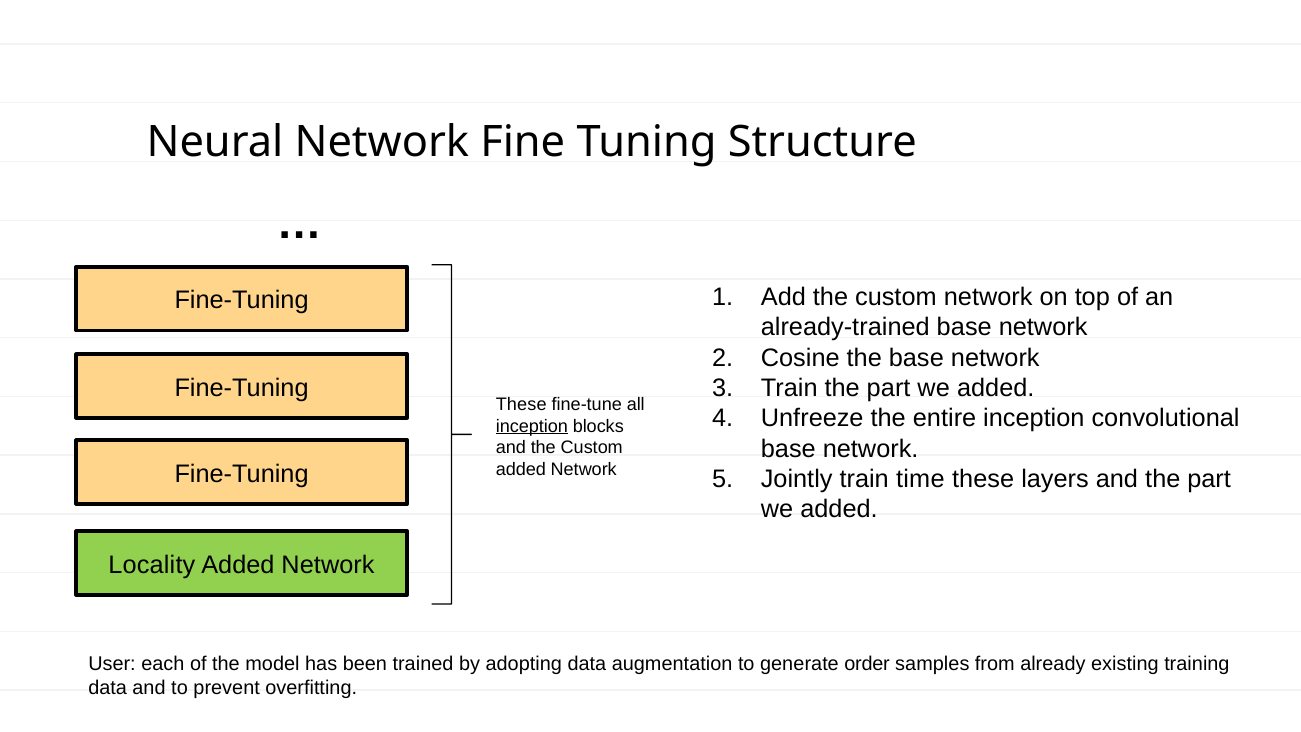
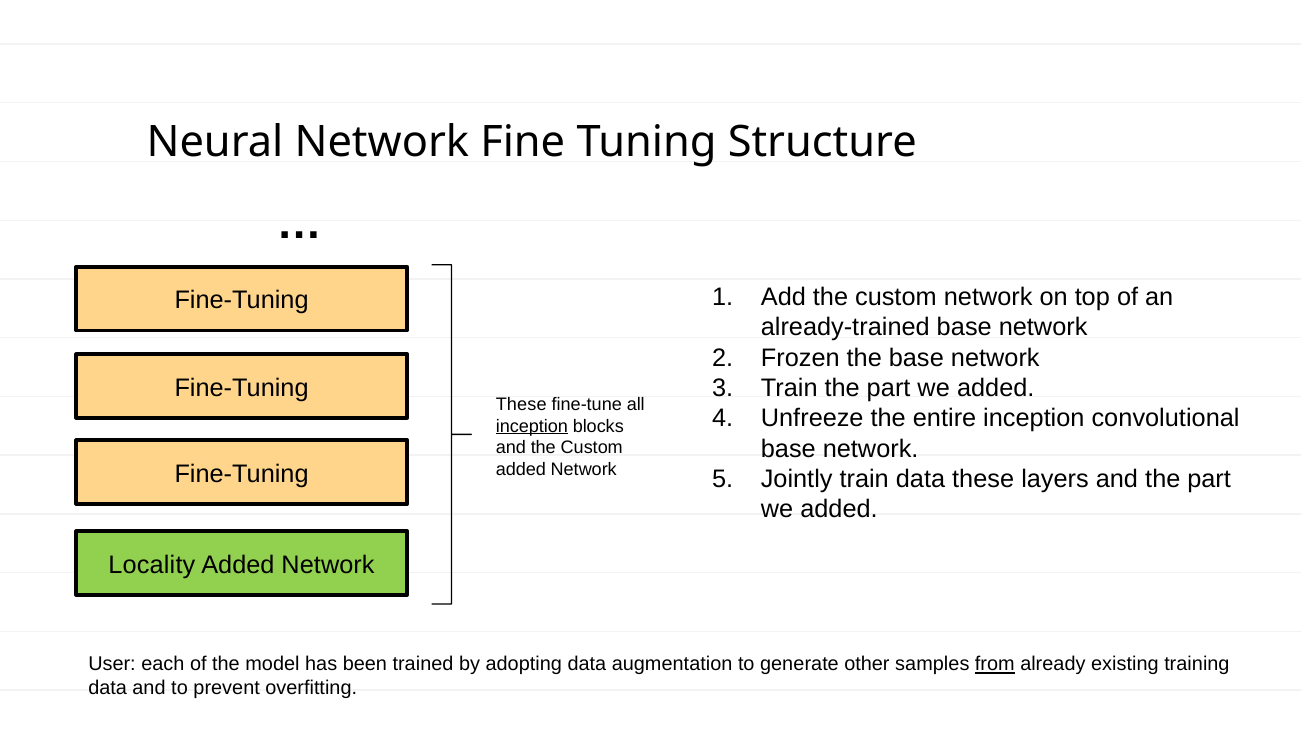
Cosine: Cosine -> Frozen (800, 358)
train time: time -> data (921, 479)
order: order -> other (867, 664)
from underline: none -> present (995, 664)
